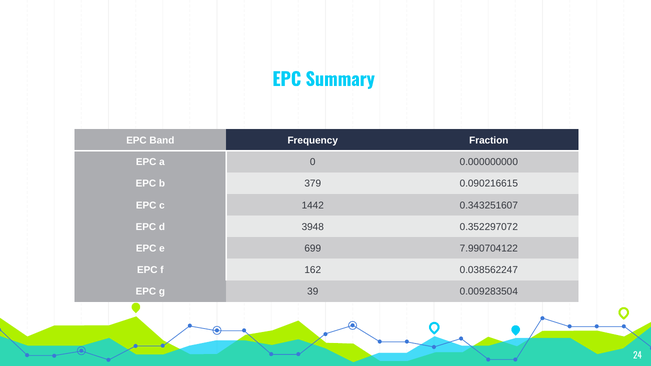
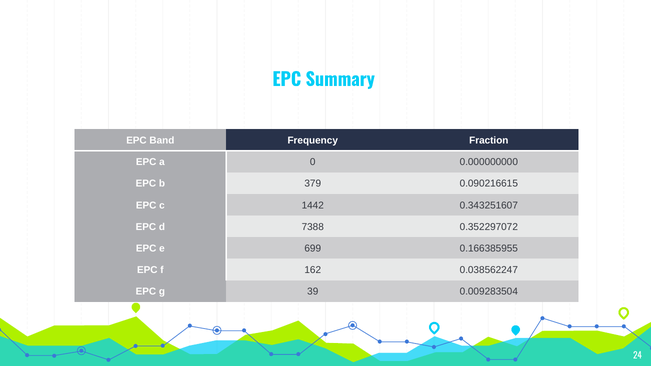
3948: 3948 -> 7388 (313, 227)
7.990704122: 7.990704122 -> 0.166385955 (489, 249)
